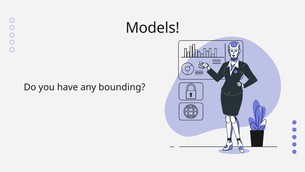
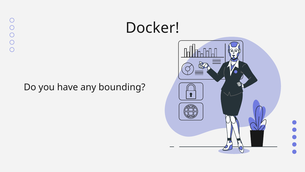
Models: Models -> Docker (152, 28)
